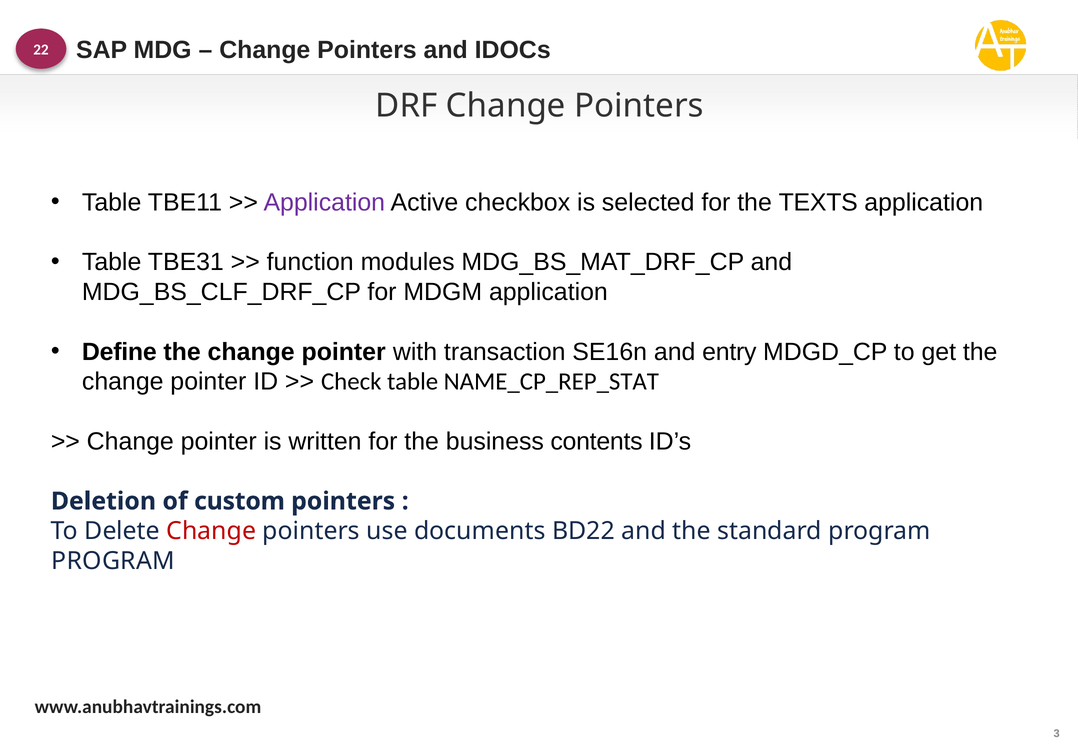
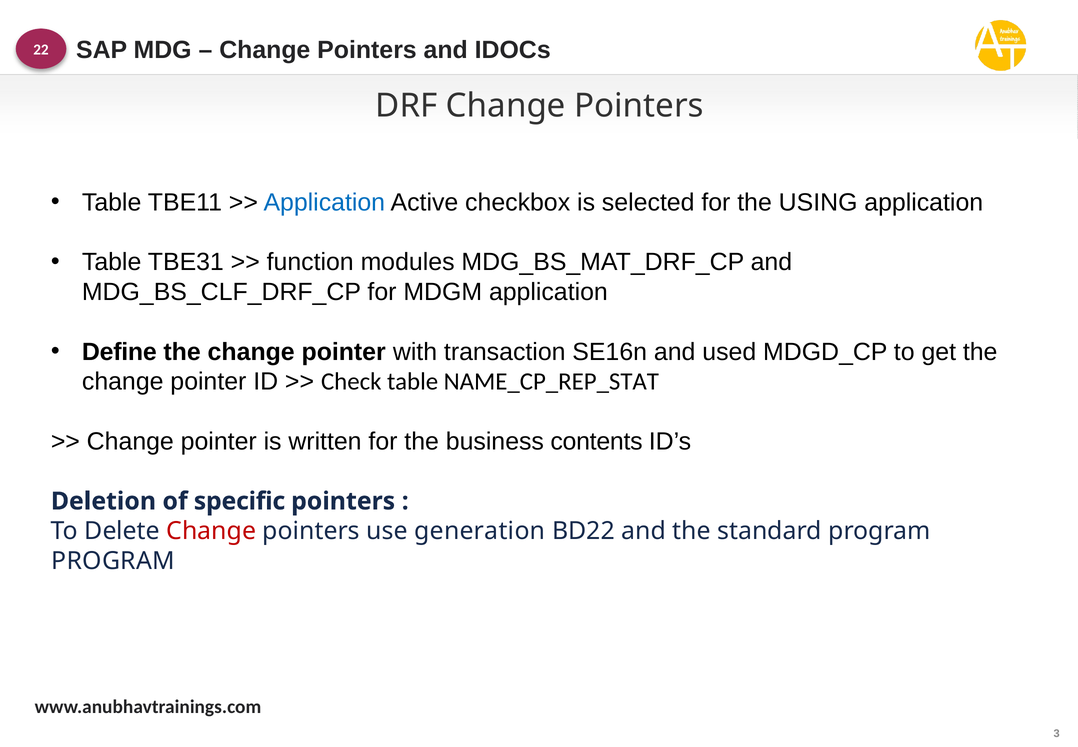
Application colour: purple -> blue (324, 202)
TEXTS: TEXTS -> USING (818, 202)
entry: entry -> used (729, 352)
custom: custom -> specific (239, 501)
documents: documents -> generation (480, 531)
